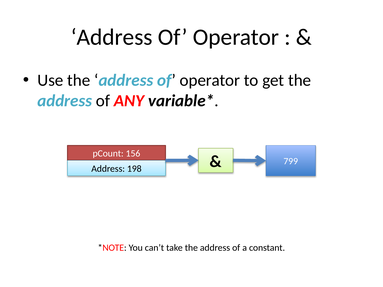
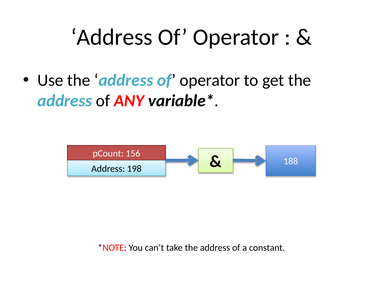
799: 799 -> 188 (291, 161)
